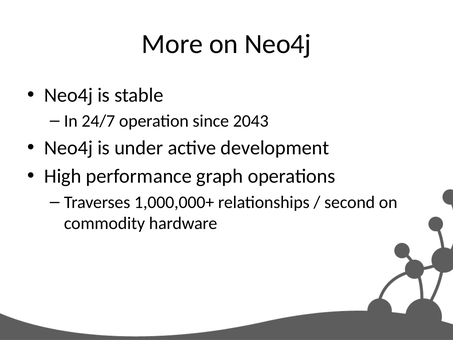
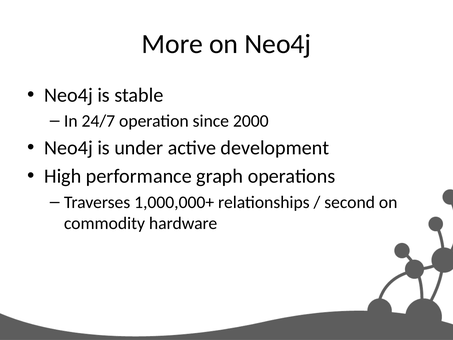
2043: 2043 -> 2000 (251, 121)
